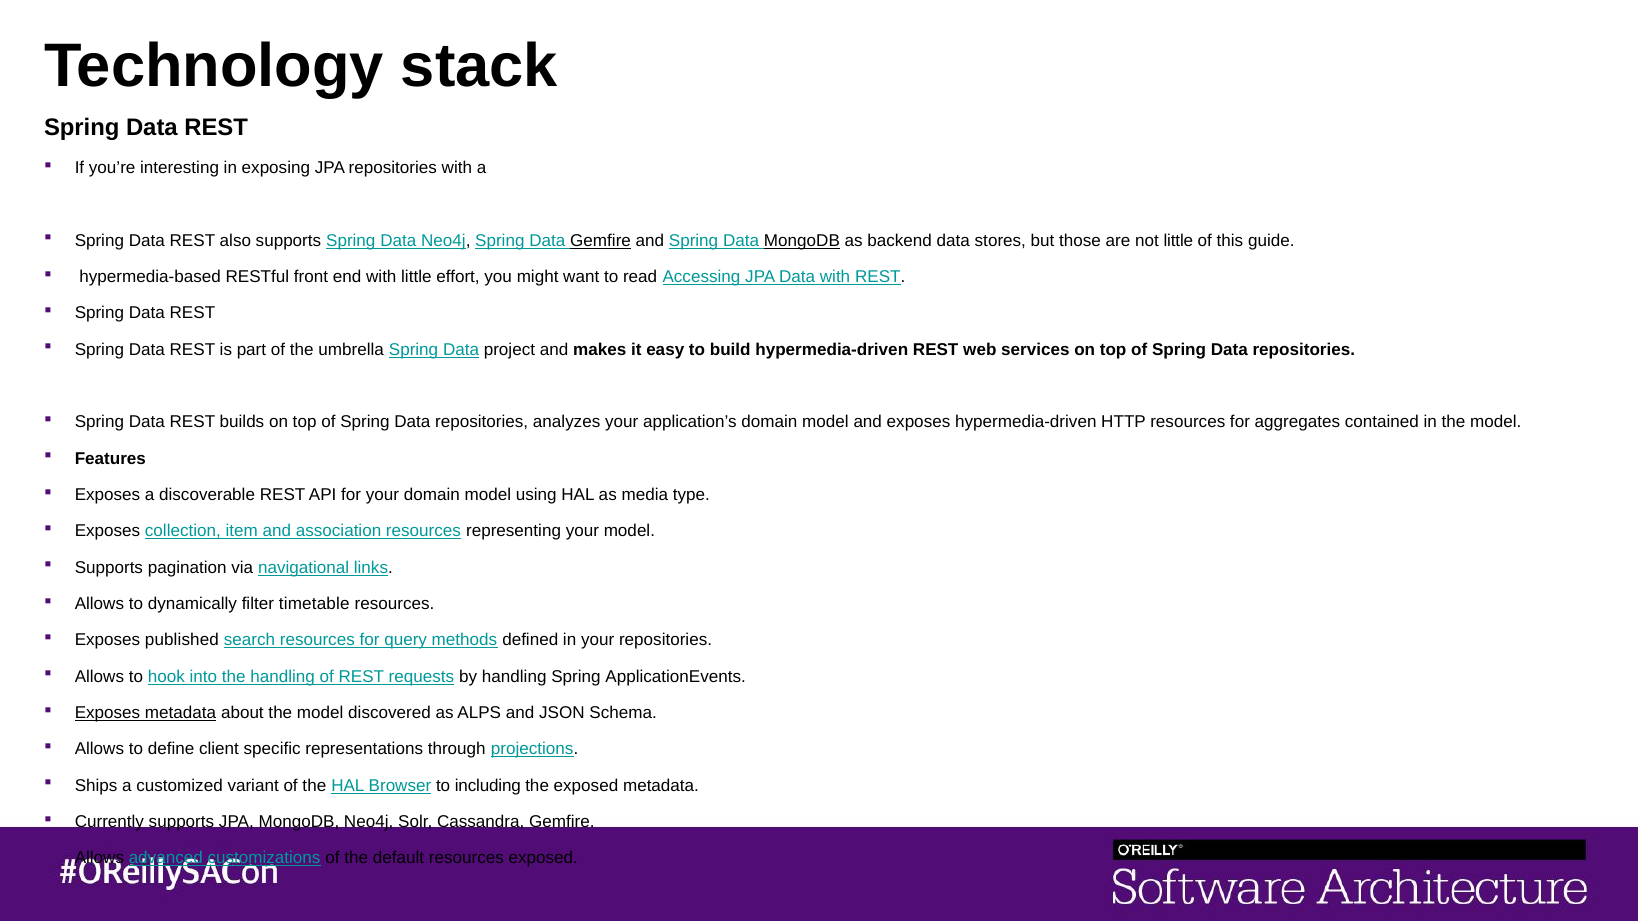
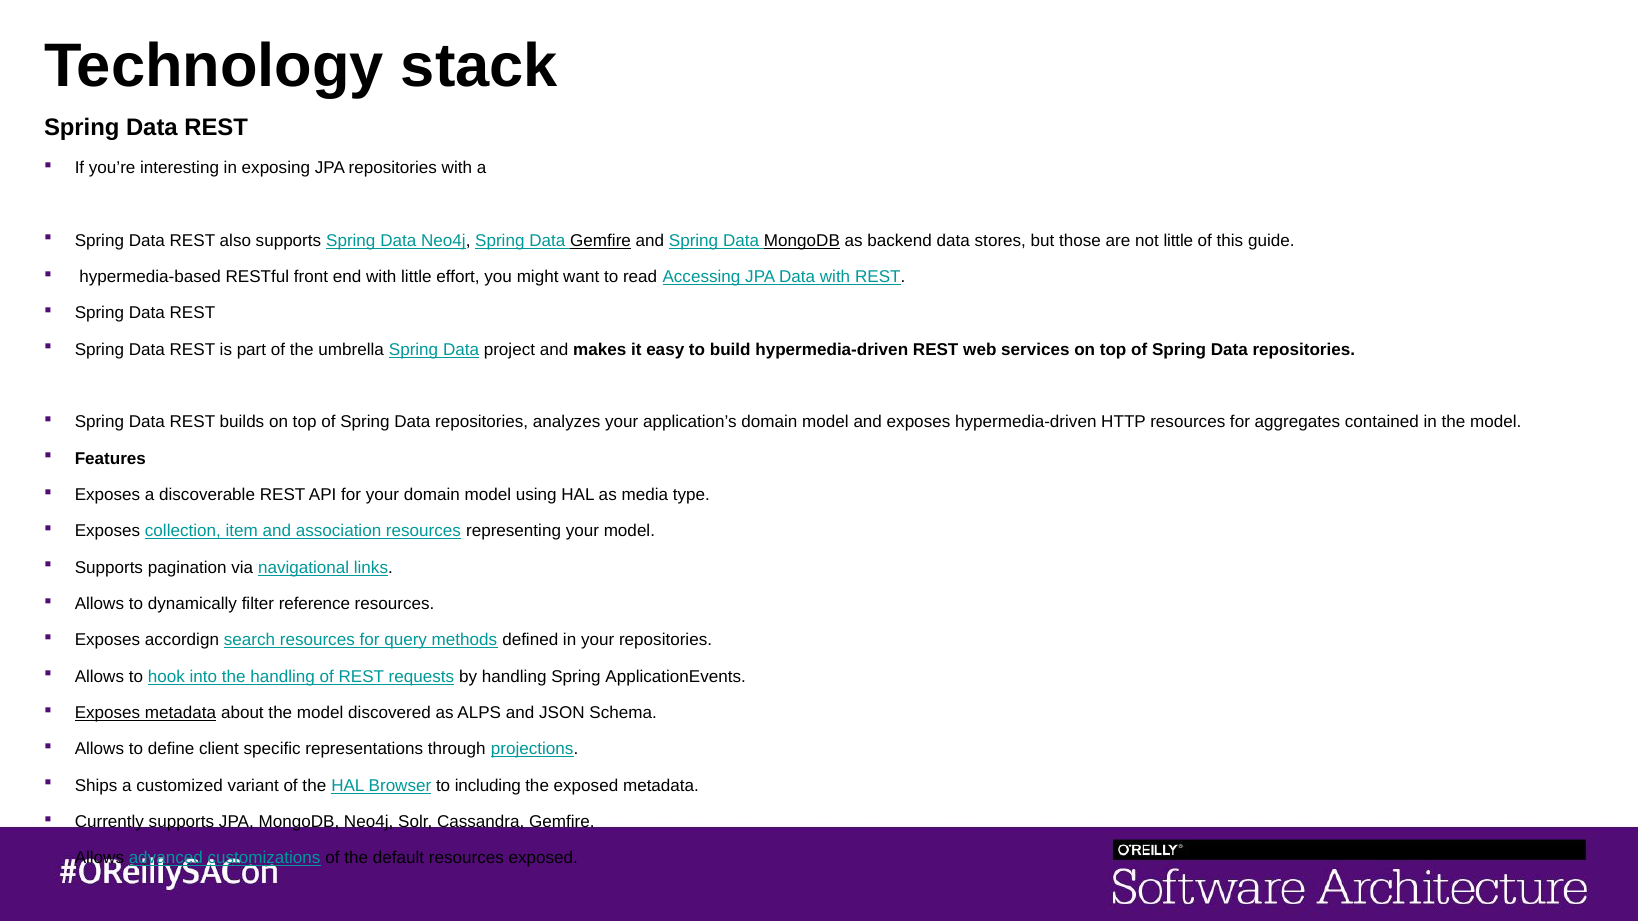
timetable: timetable -> reference (314, 604)
published: published -> accordign (182, 641)
